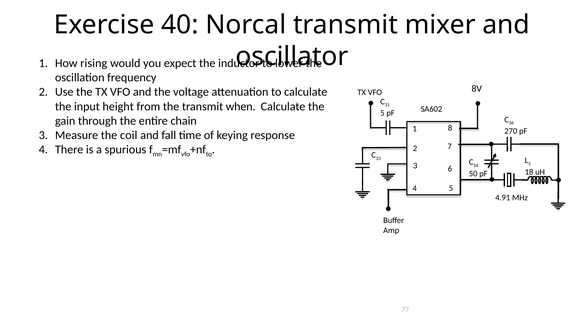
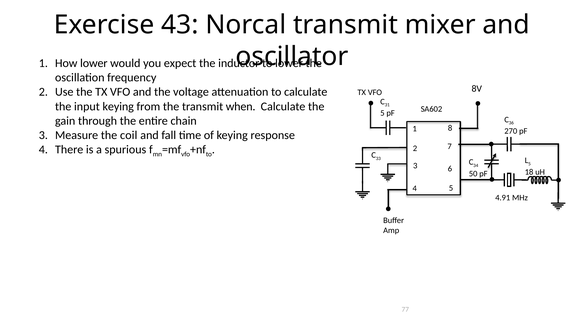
40: 40 -> 43 (180, 25)
How rising: rising -> lower (94, 63)
input height: height -> keying (118, 107)
